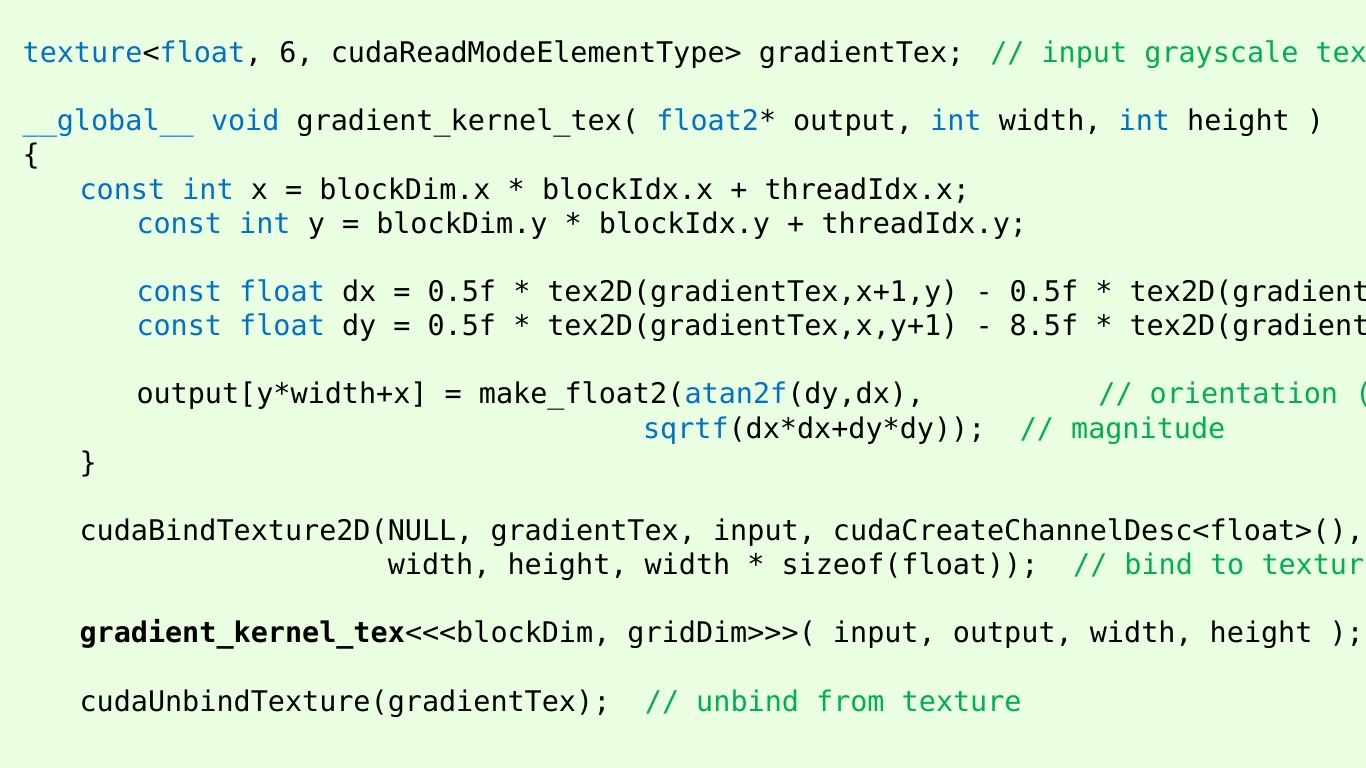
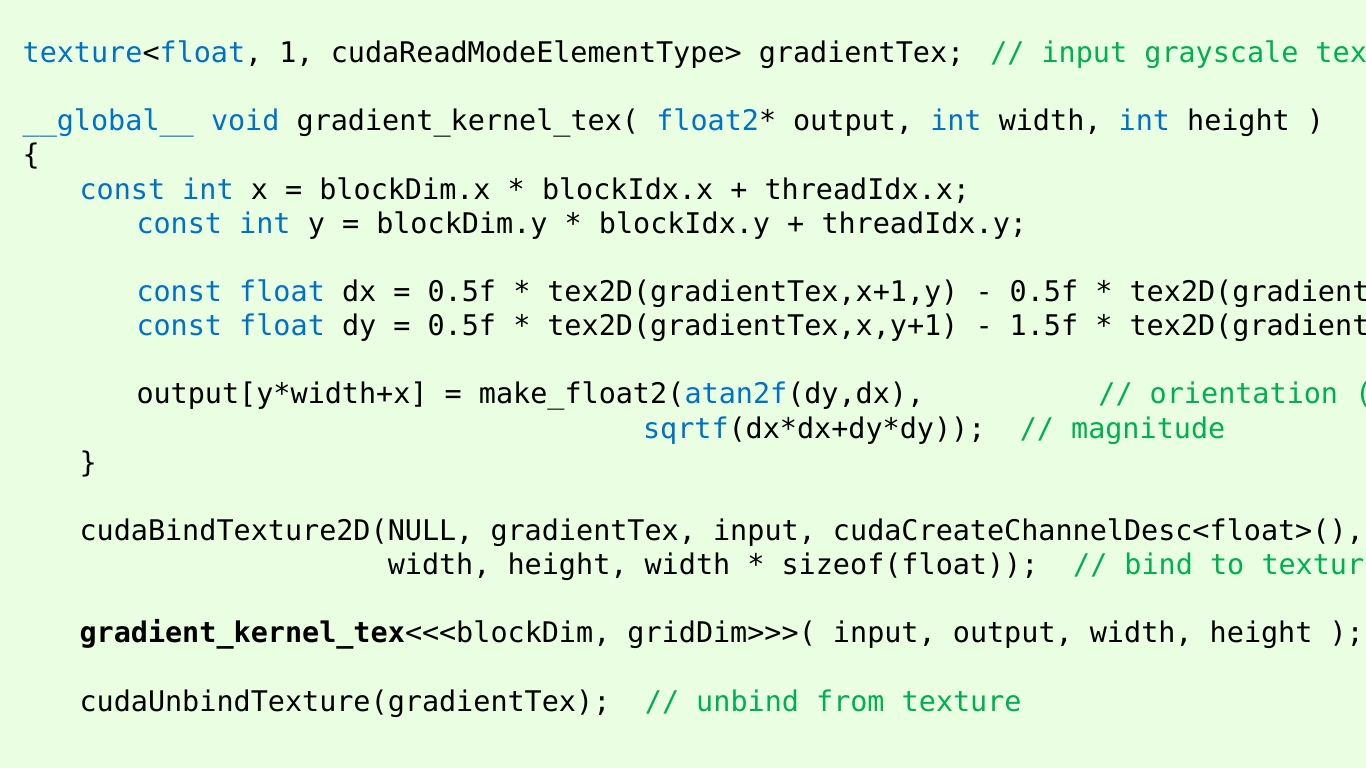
6: 6 -> 1 (297, 53)
8.5f: 8.5f -> 1.5f (1044, 326)
